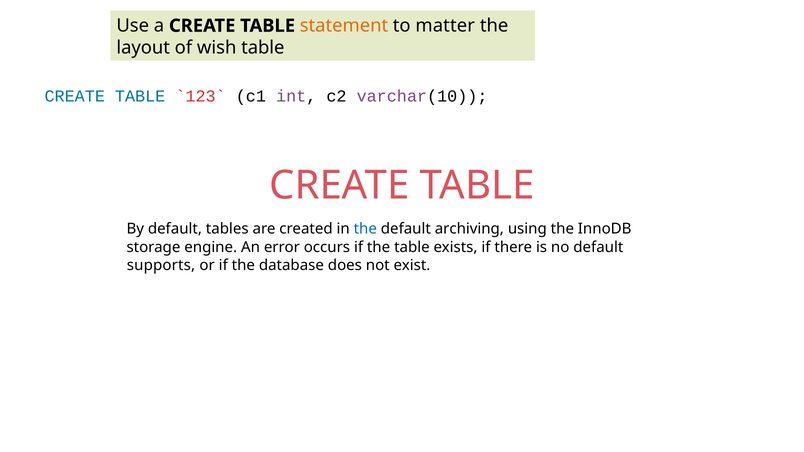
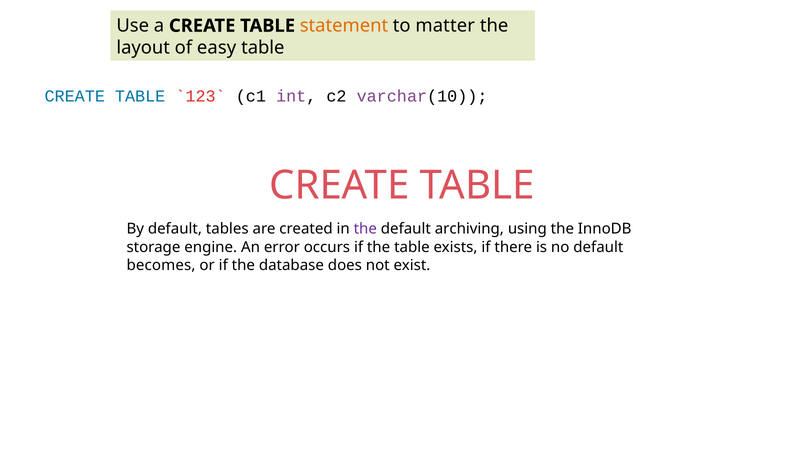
wish: wish -> easy (217, 48)
the colour: blue -> purple (365, 229)
supports: supports -> becomes (161, 265)
